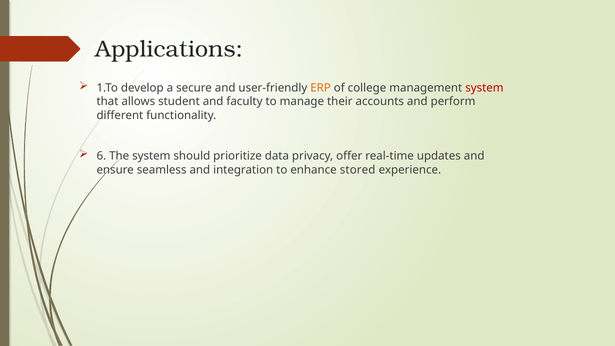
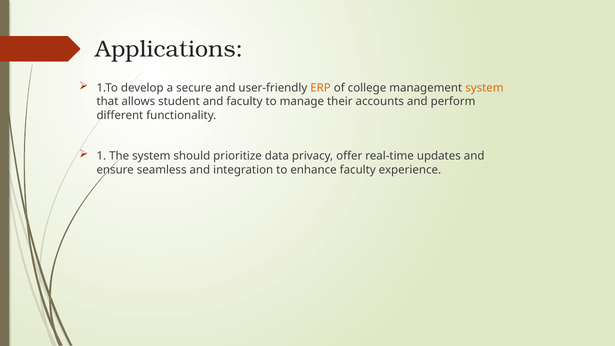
system colour: red -> orange (484, 88)
6: 6 -> 1 (101, 156)
enhance stored: stored -> faculty (358, 170)
